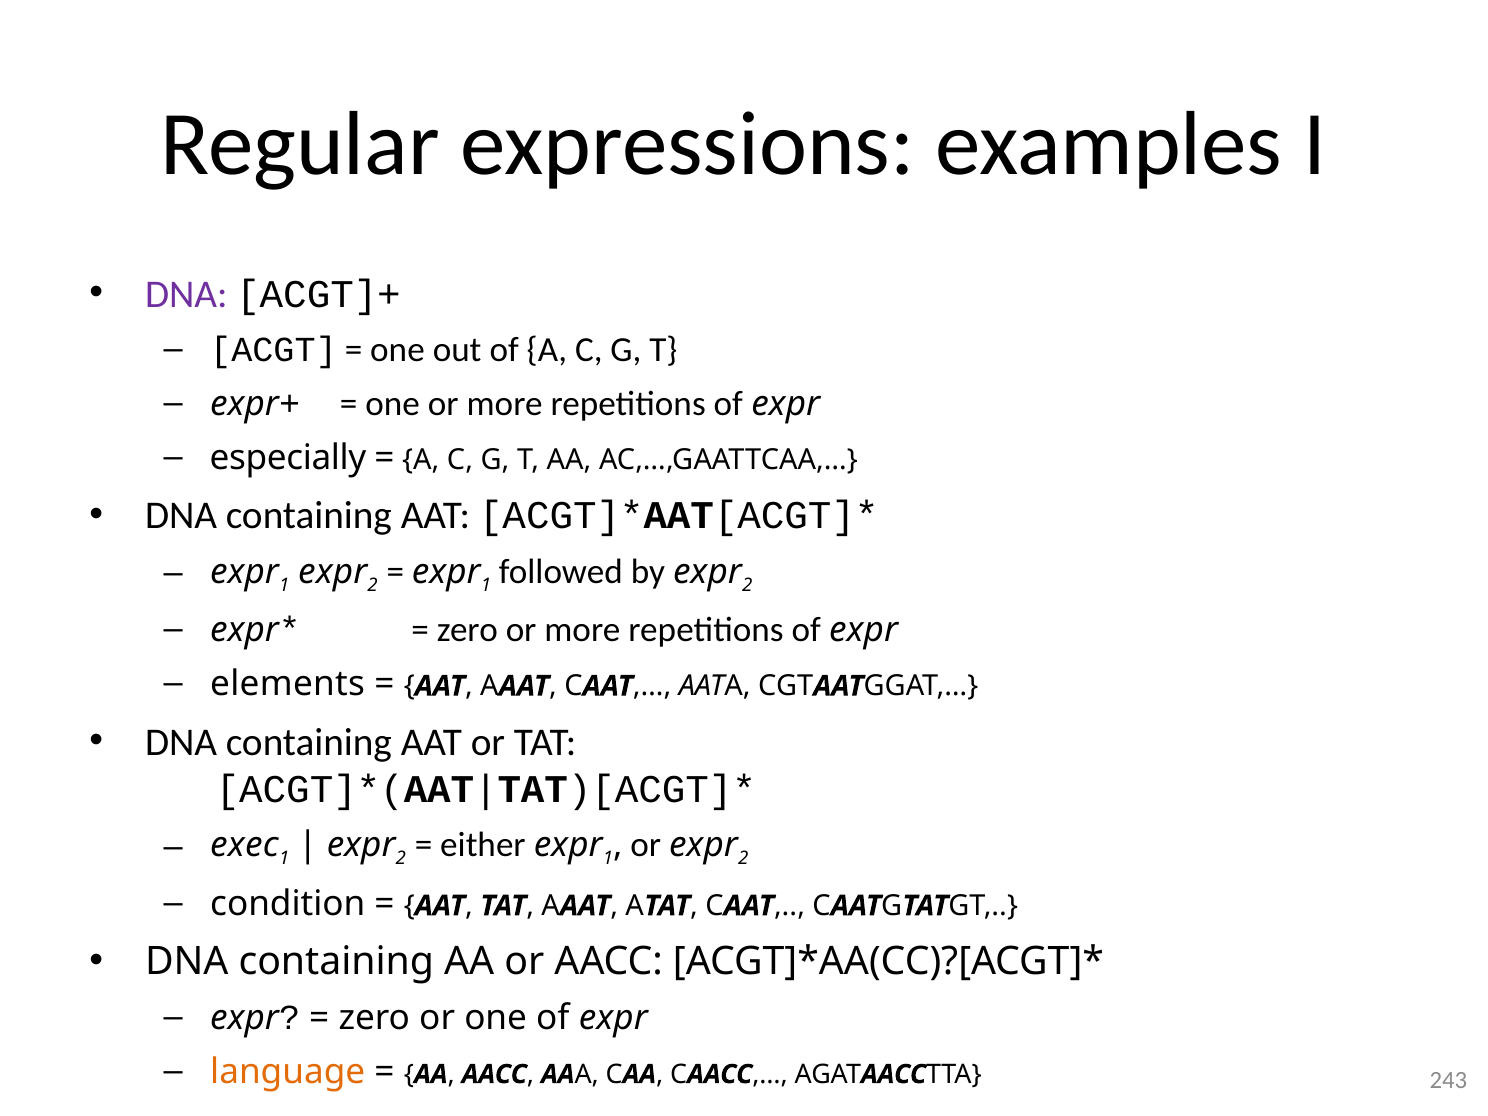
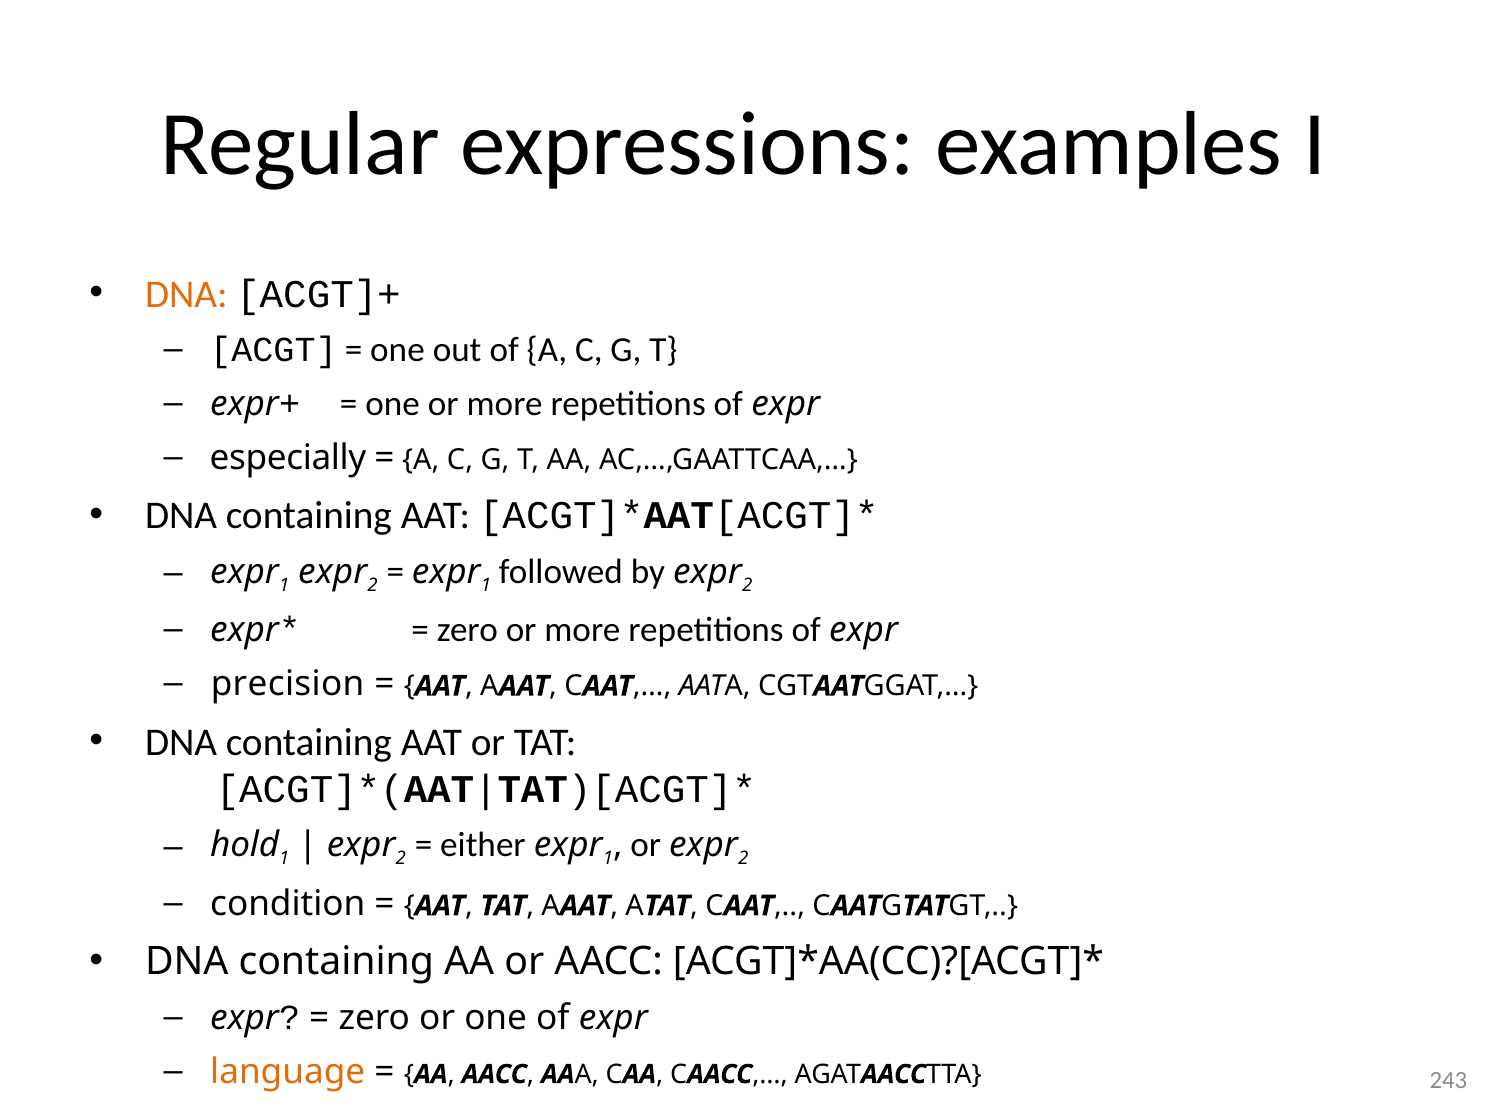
DNA colour: purple -> orange (186, 294)
elements: elements -> precision (288, 684)
exec: exec -> hold (245, 845)
